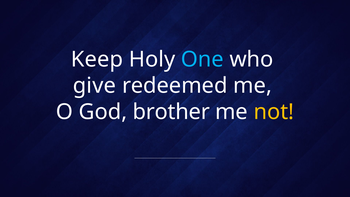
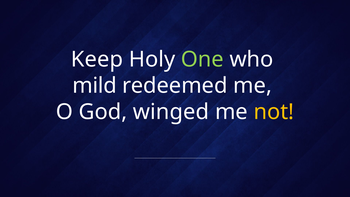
One colour: light blue -> light green (202, 59)
give: give -> mild (95, 86)
brother: brother -> winged (171, 112)
